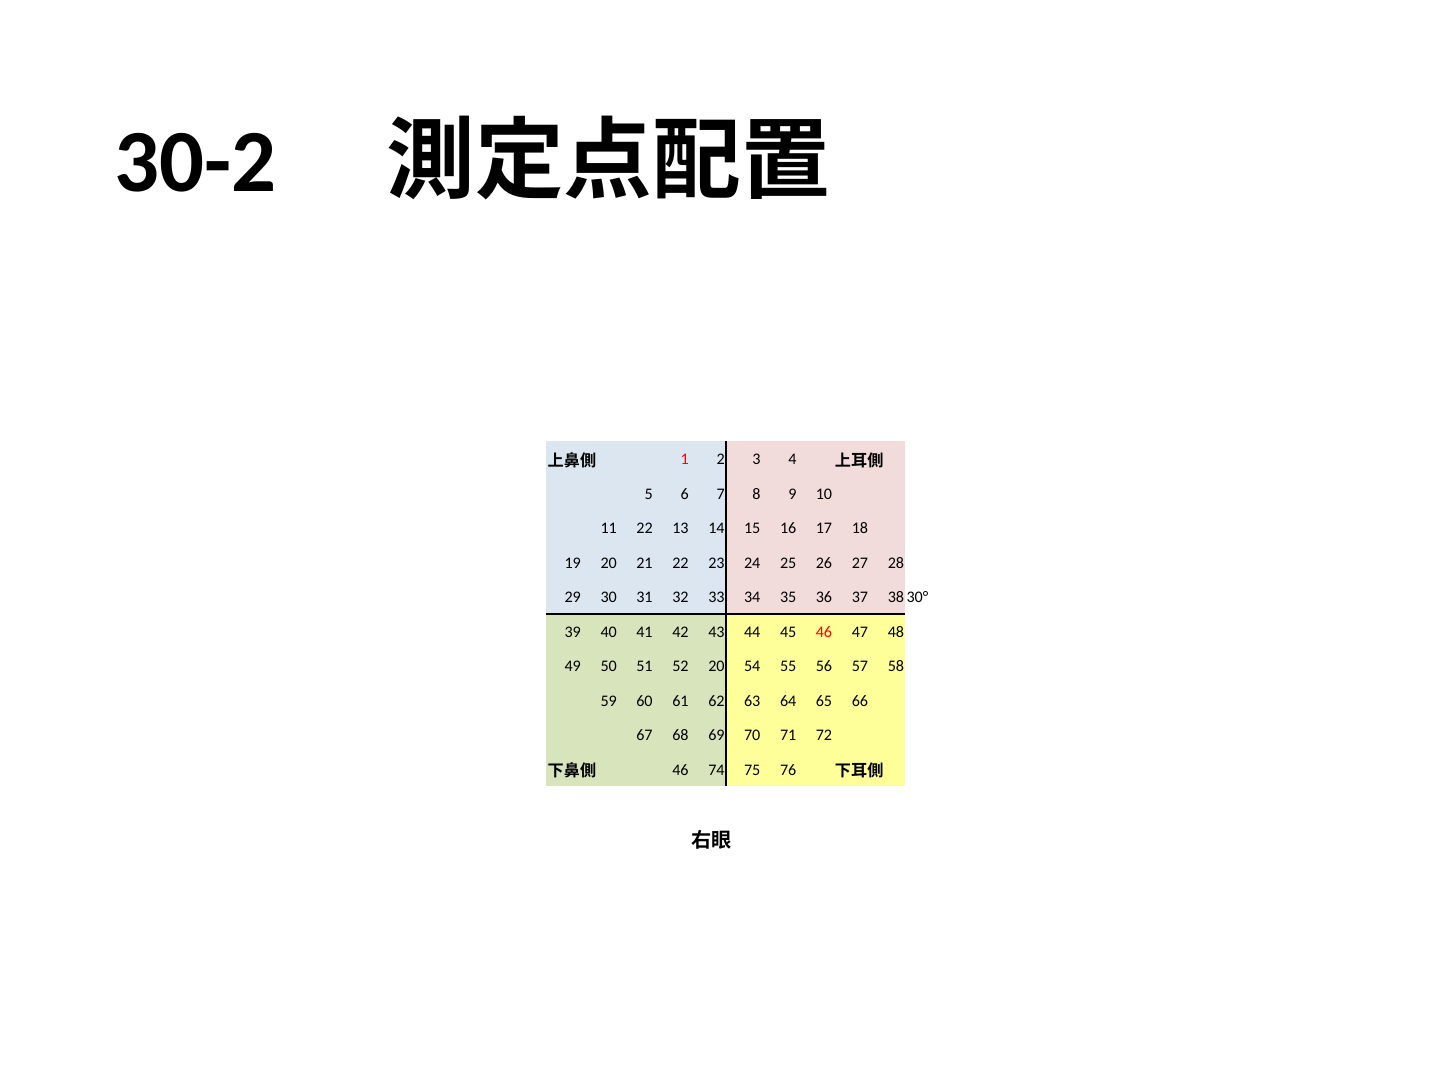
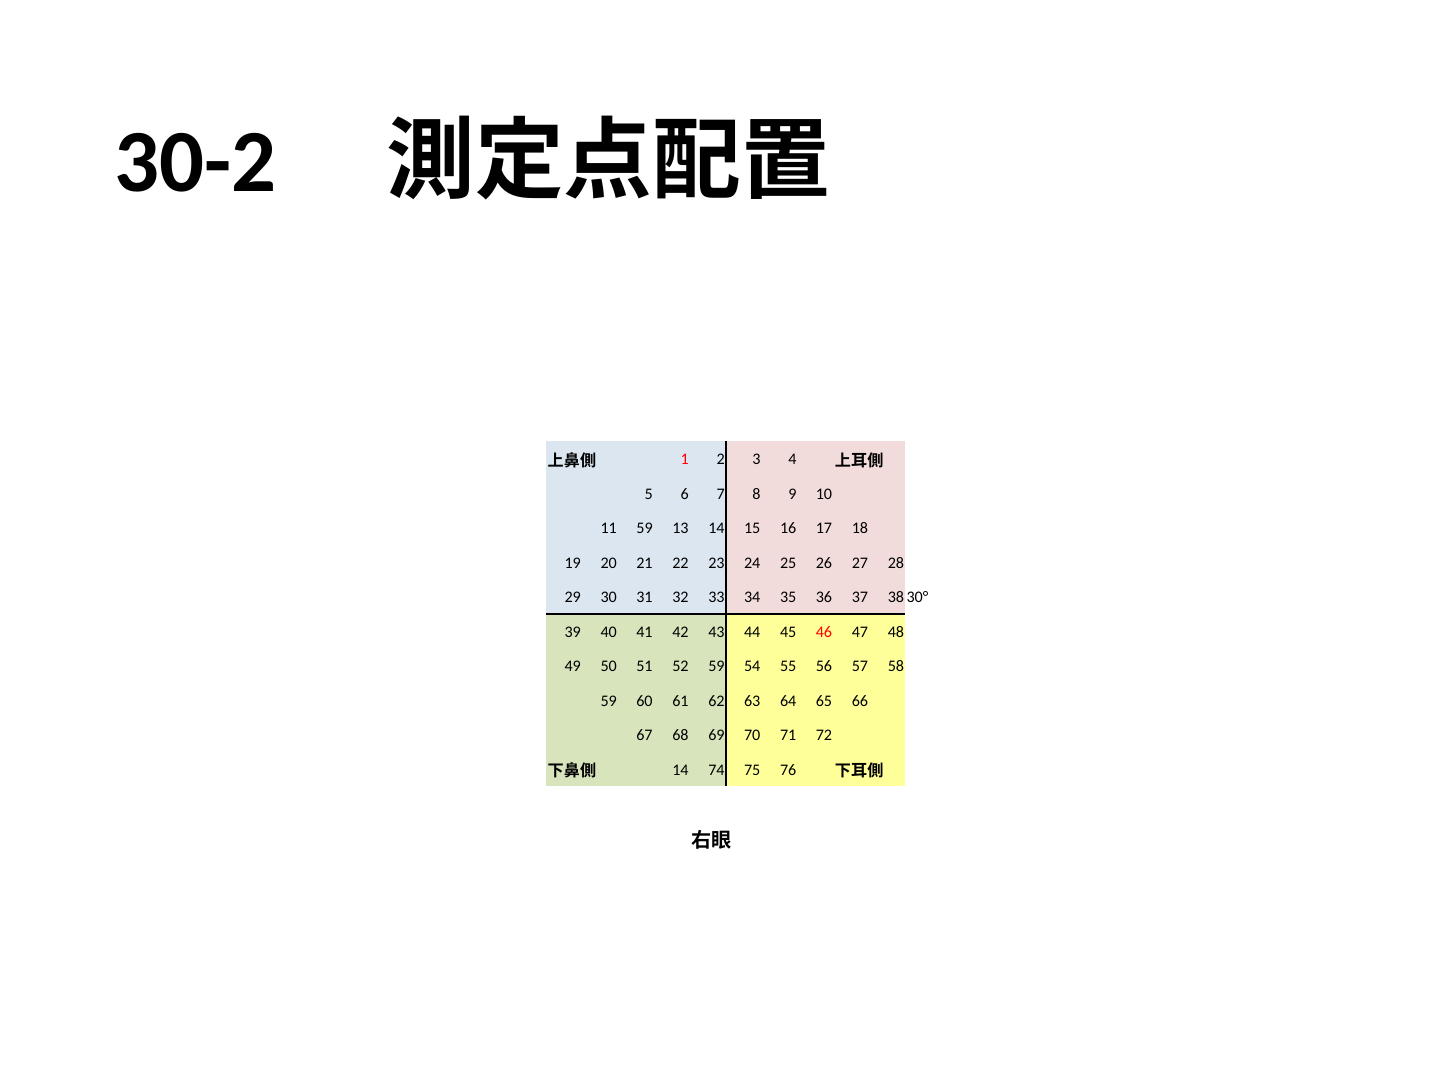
11 22: 22 -> 59 (645, 528)
52 20: 20 -> 59 (716, 666)
46: 46 -> 14 (680, 770)
